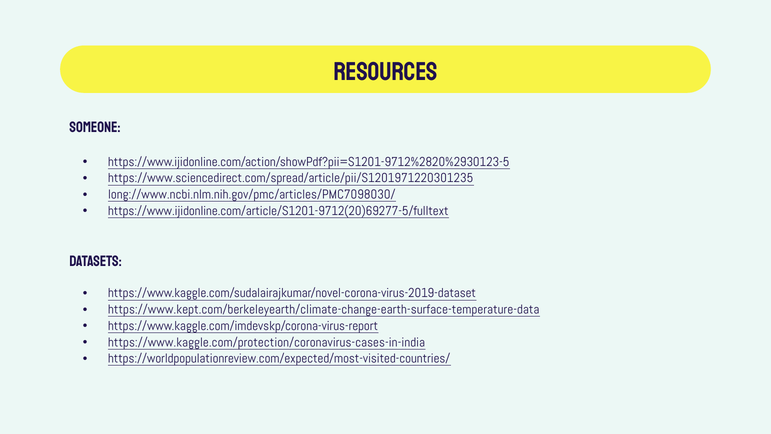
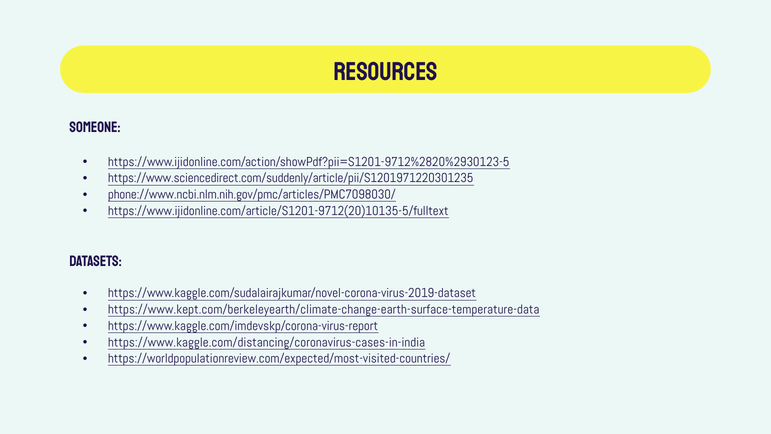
https://www.sciencedirect.com/spread/article/pii/S1201971220301235: https://www.sciencedirect.com/spread/article/pii/S1201971220301235 -> https://www.sciencedirect.com/suddenly/article/pii/S1201971220301235 (291, 178)
long://www.ncbi.nlm.nih.gov/pmc/articles/PMC7098030/: long://www.ncbi.nlm.nih.gov/pmc/articles/PMC7098030/ -> phone://www.ncbi.nlm.nih.gov/pmc/articles/PMC7098030/ (252, 194)
https://www.ijidonline.com/article/S1201-9712(20)69277-5/fulltext: https://www.ijidonline.com/article/S1201-9712(20)69277-5/fulltext -> https://www.ijidonline.com/article/S1201-9712(20)10135-5/fulltext (278, 211)
https://www.kaggle.com/protection/coronavirus-cases-in-india: https://www.kaggle.com/protection/coronavirus-cases-in-india -> https://www.kaggle.com/distancing/coronavirus-cases-in-india (267, 342)
